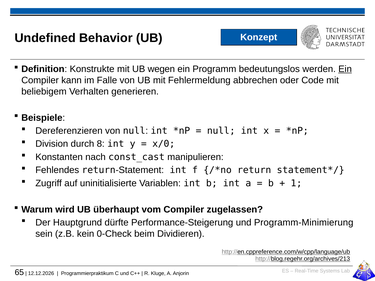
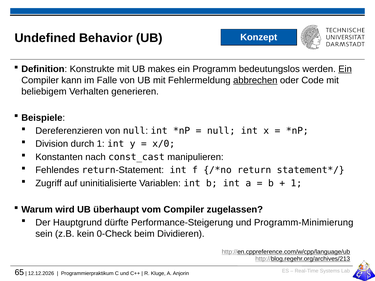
wegen: wegen -> makes (161, 69)
abbrechen underline: none -> present (255, 80)
durch 8: 8 -> 1 (101, 144)
